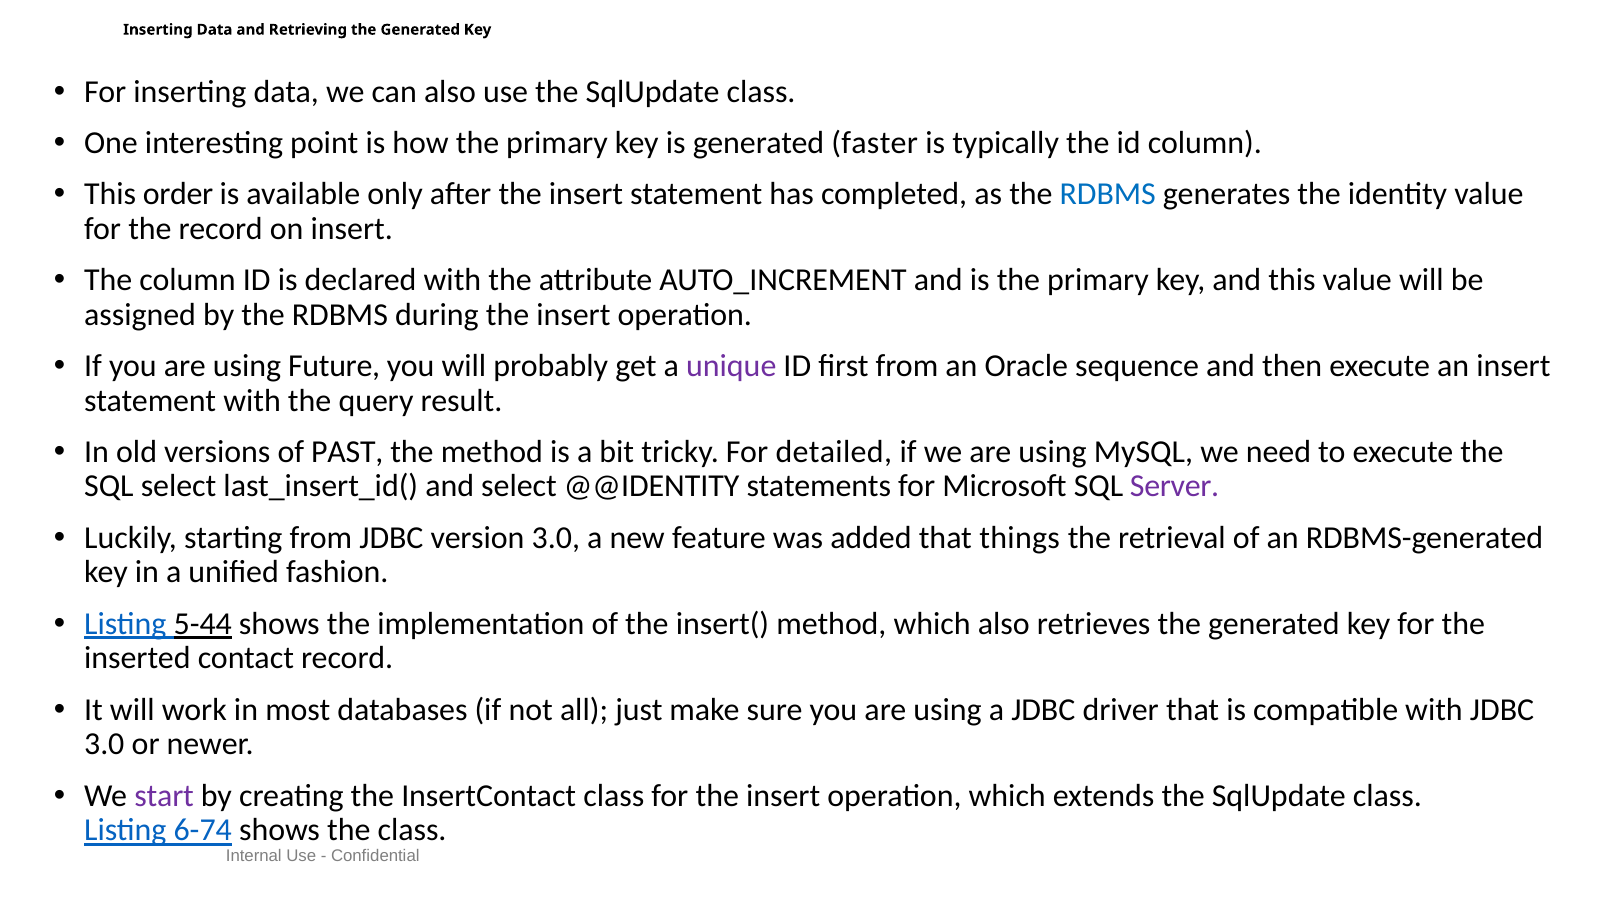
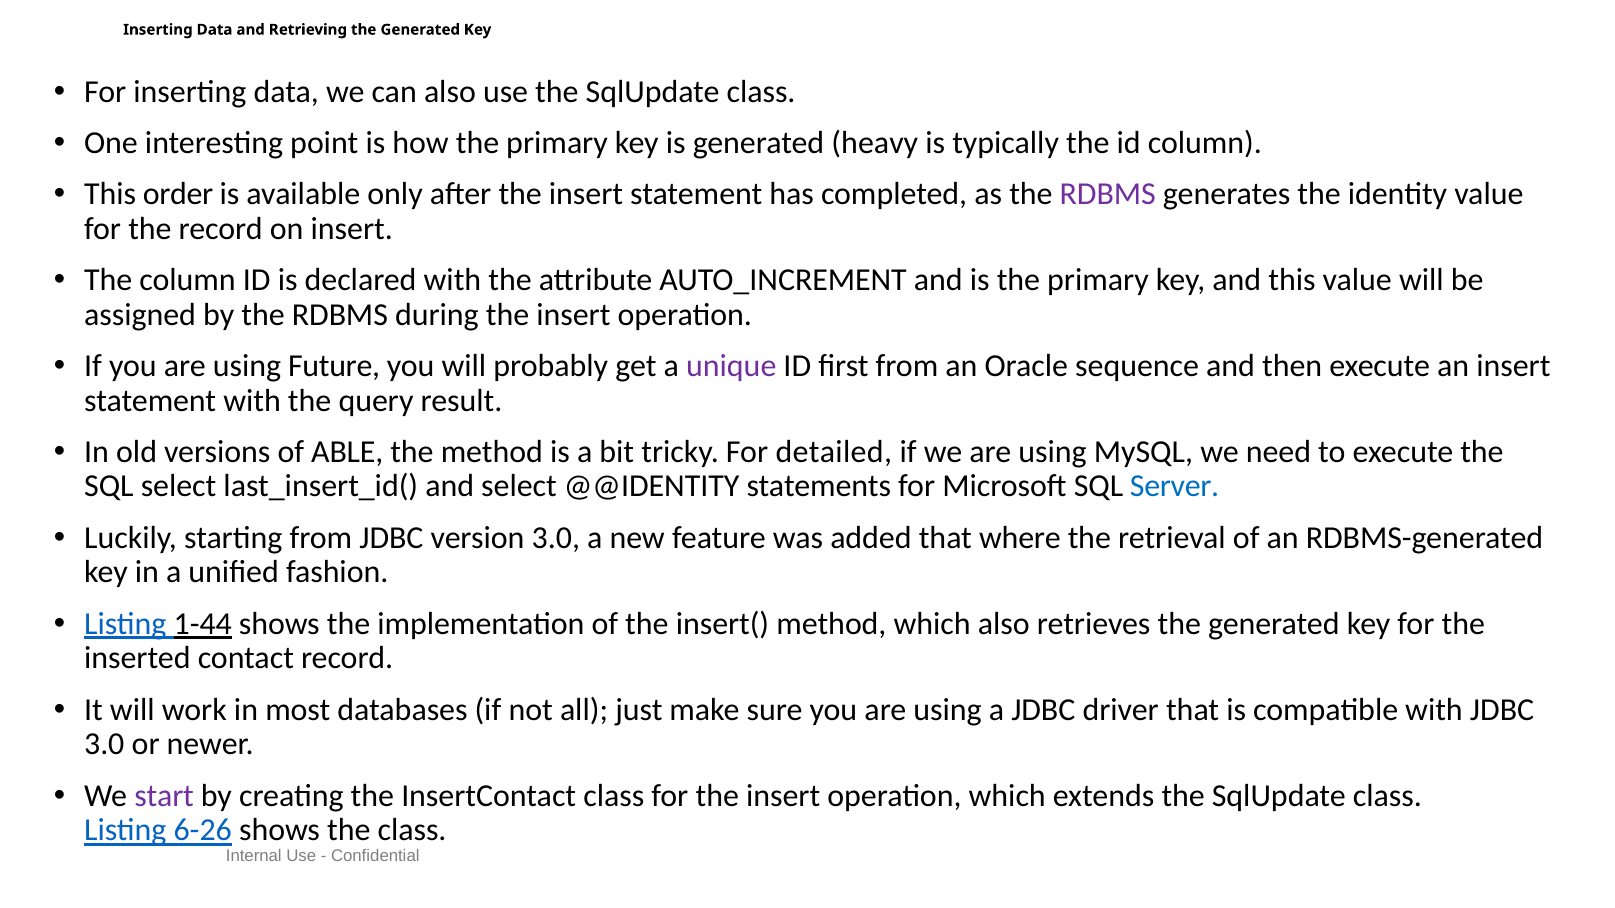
faster: faster -> heavy (875, 143)
RDBMS colour: blue -> purple (1108, 194)
PAST: PAST -> ABLE (347, 452)
Server colour: purple -> blue (1175, 487)
things: things -> where (1020, 538)
5-44: 5-44 -> 1-44 (203, 624)
6-74: 6-74 -> 6-26 (203, 831)
